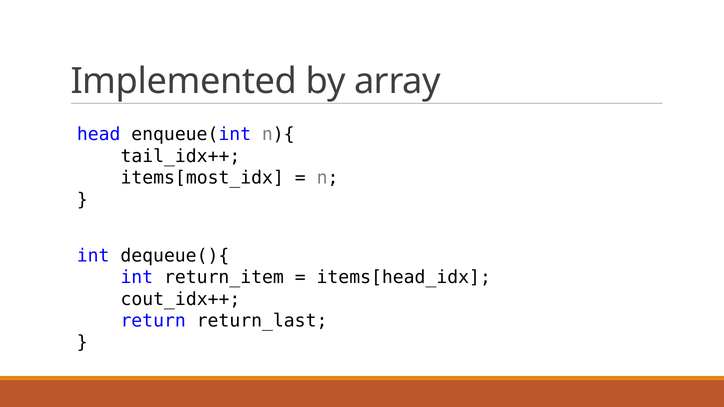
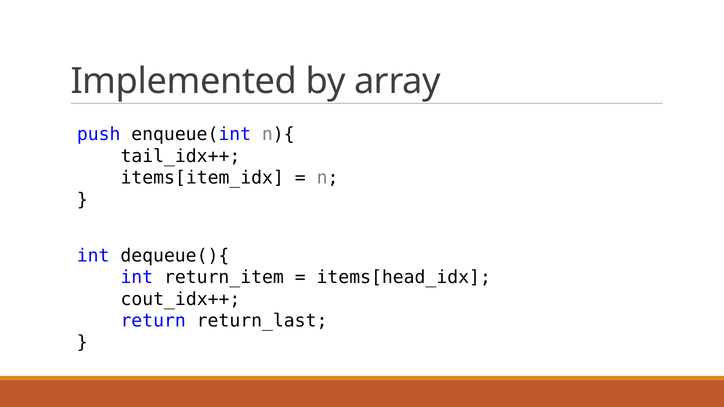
head: head -> push (99, 135)
items[most_idx: items[most_idx -> items[item_idx (202, 178)
